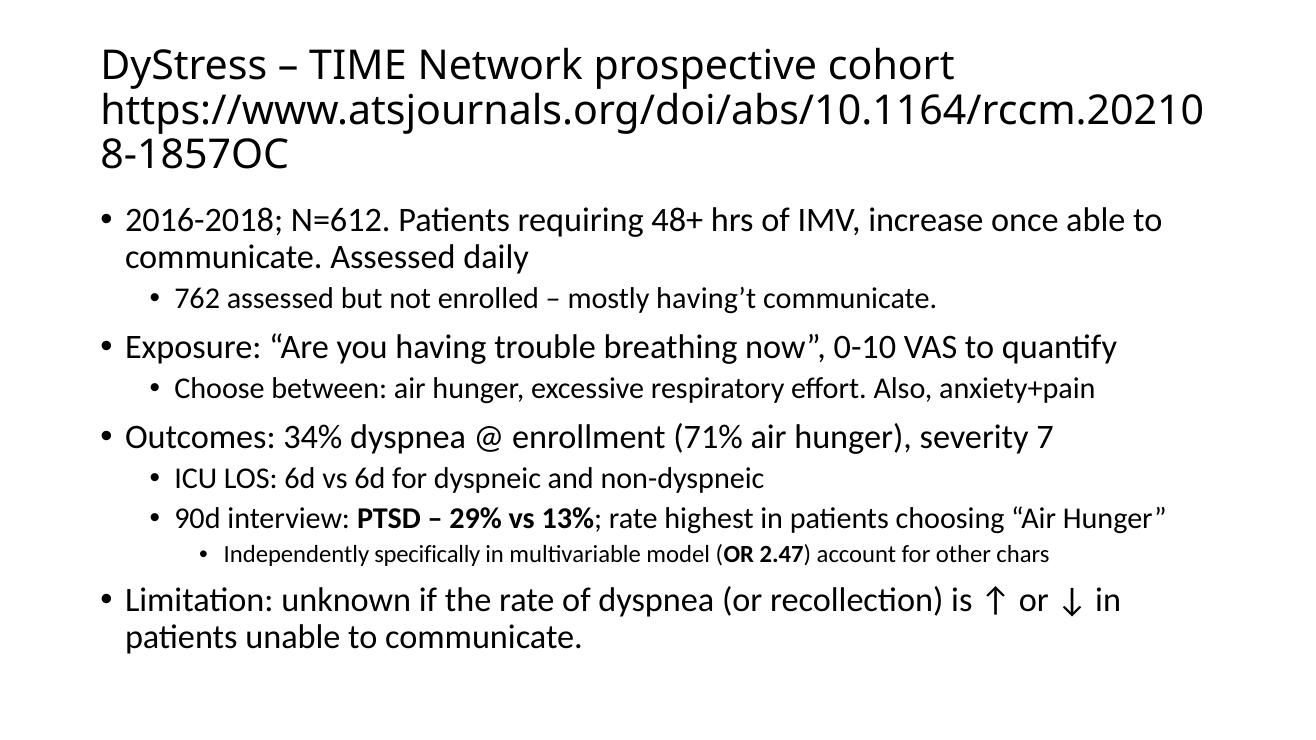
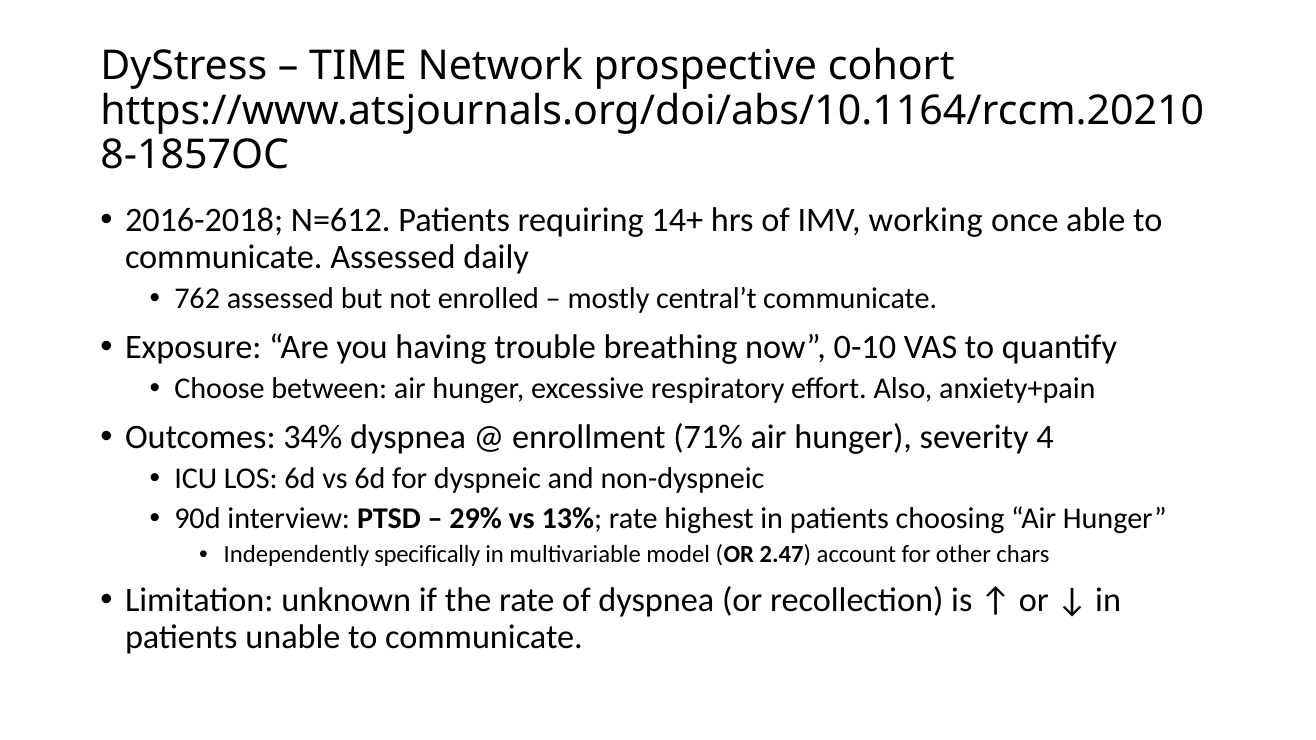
48+: 48+ -> 14+ (677, 220)
increase: increase -> working (926, 220)
having’t: having’t -> central’t (706, 299)
7: 7 -> 4 (1045, 437)
